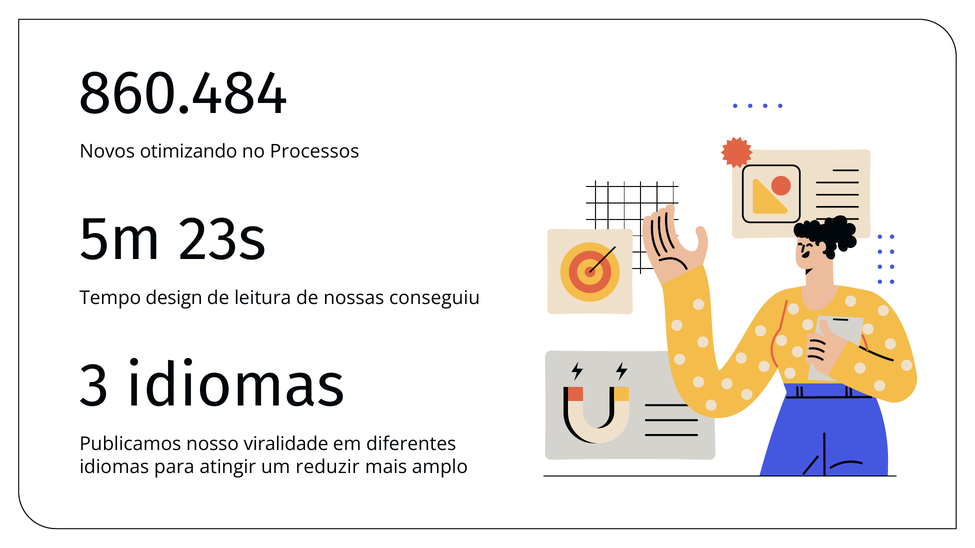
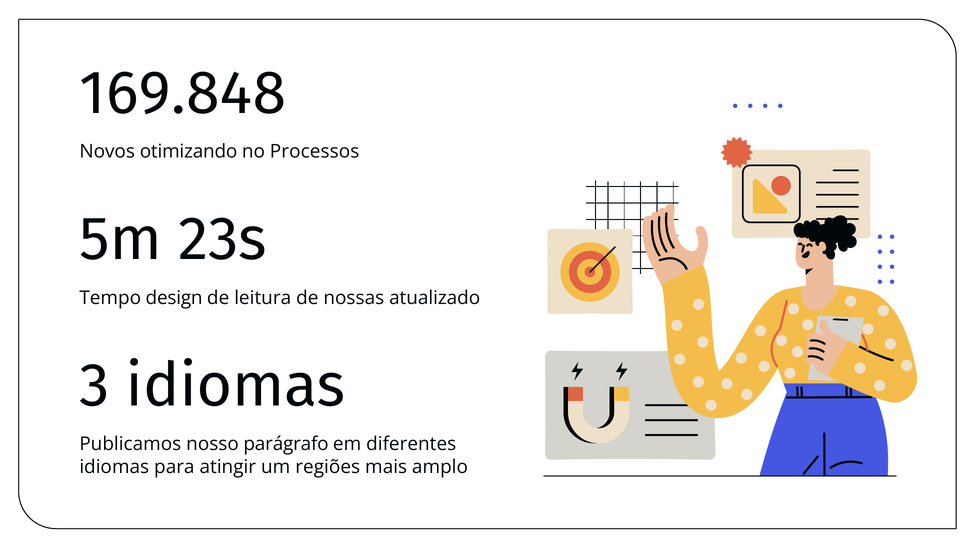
860.484: 860.484 -> 169.848 (183, 93)
conseguiu: conseguiu -> atualizado (435, 298)
viralidade: viralidade -> parágrafo (286, 445)
reduzir: reduzir -> regiões (328, 467)
